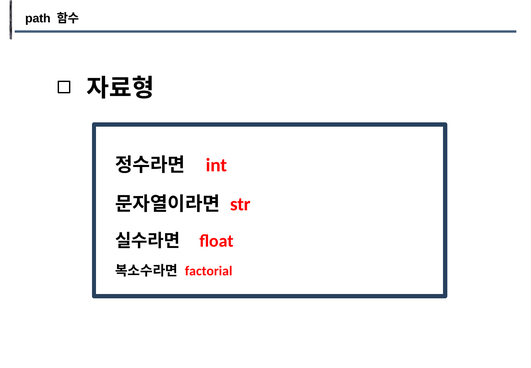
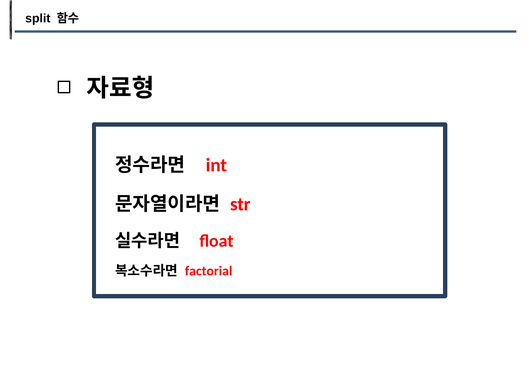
path: path -> split (38, 18)
